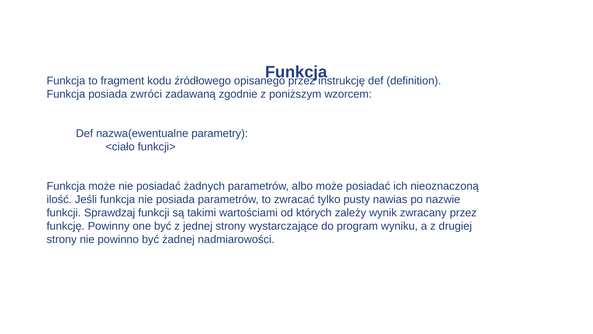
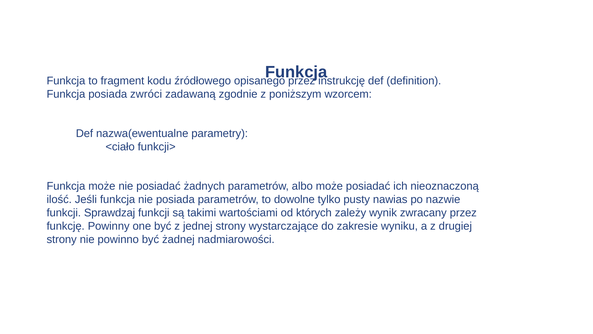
zwracać: zwracać -> dowolne (294, 199)
program: program -> zakresie (357, 226)
